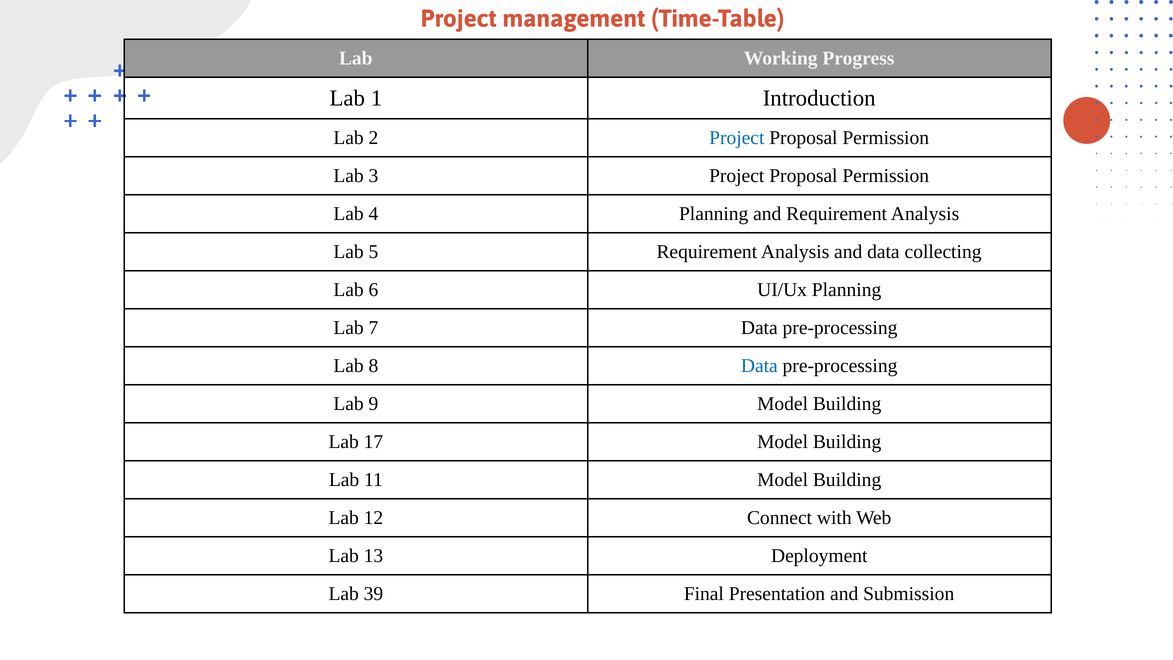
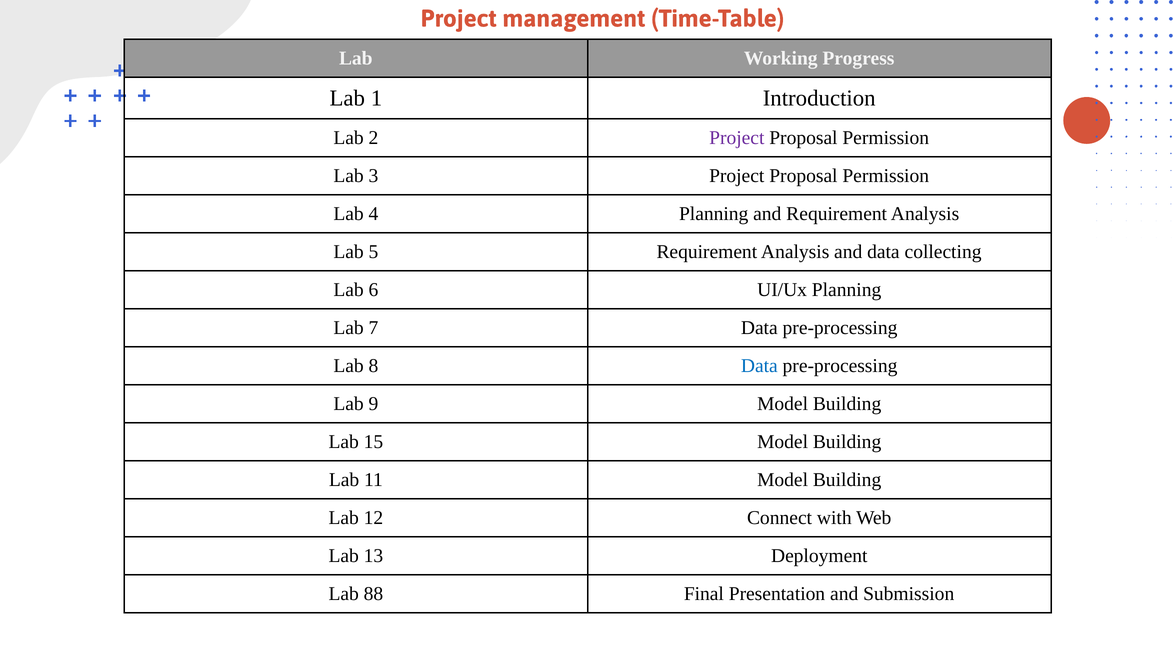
Project colour: blue -> purple (737, 138)
17: 17 -> 15 (373, 442)
39: 39 -> 88 (373, 594)
